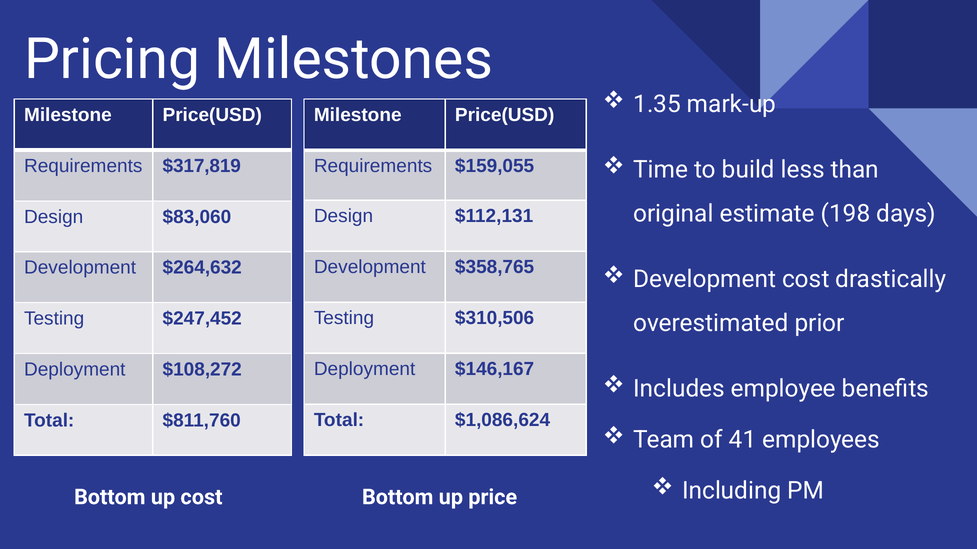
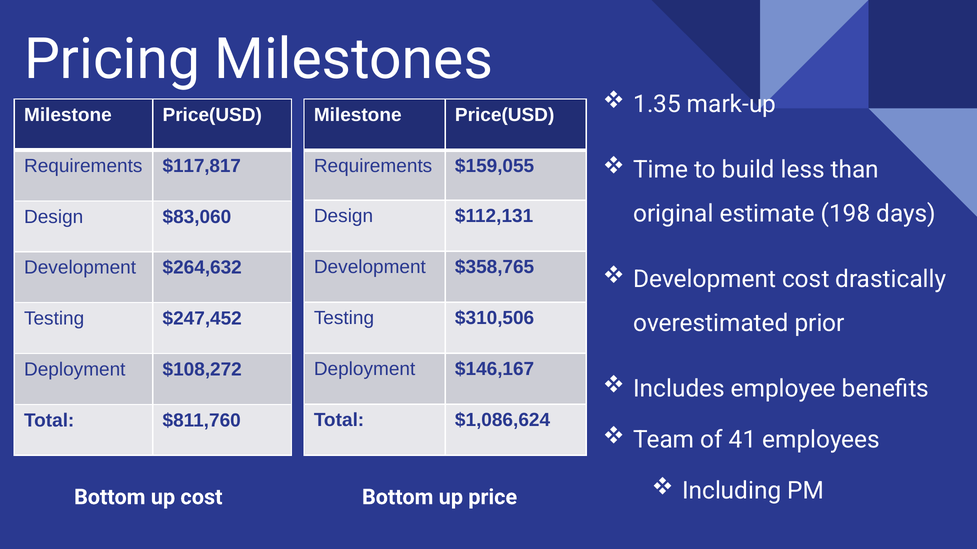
$317,819: $317,819 -> $117,817 (202, 166)
